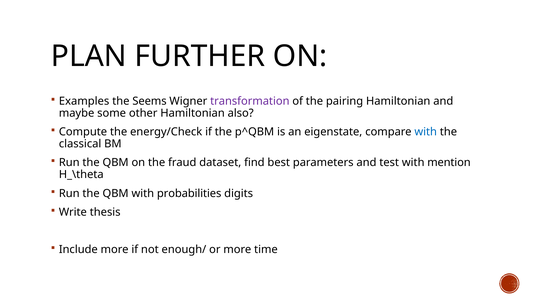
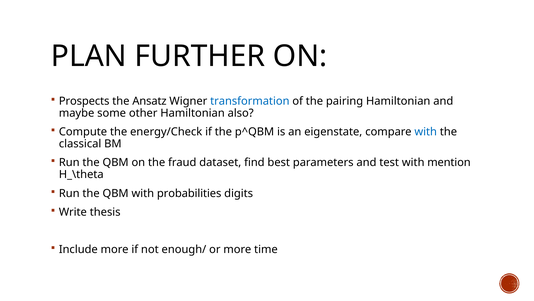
Examples: Examples -> Prospects (84, 101)
Seems: Seems -> Ansatz (150, 101)
transformation colour: purple -> blue (250, 101)
